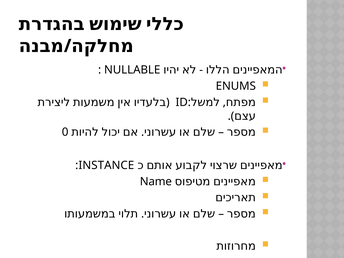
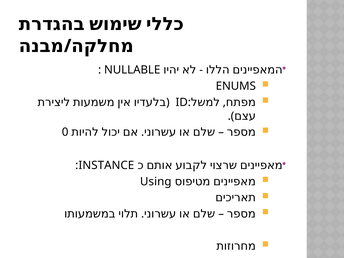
Name: Name -> Using (156, 182)
